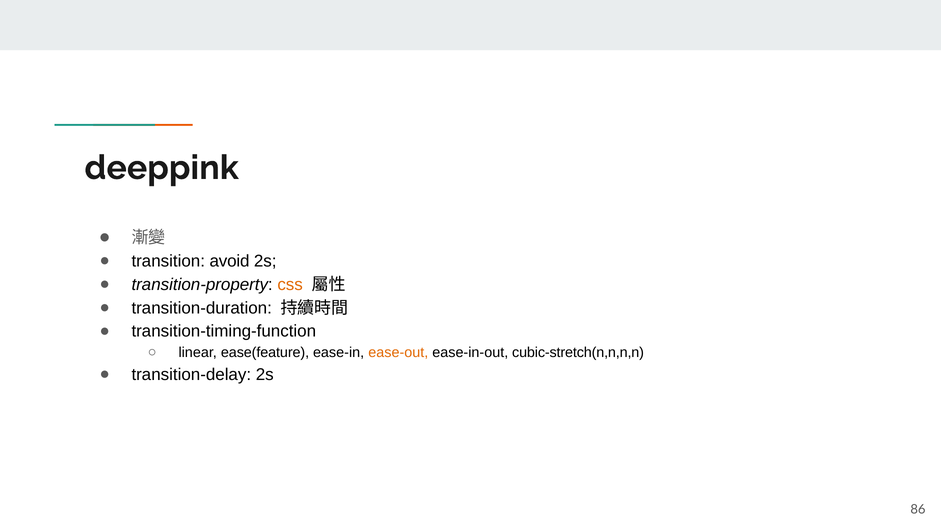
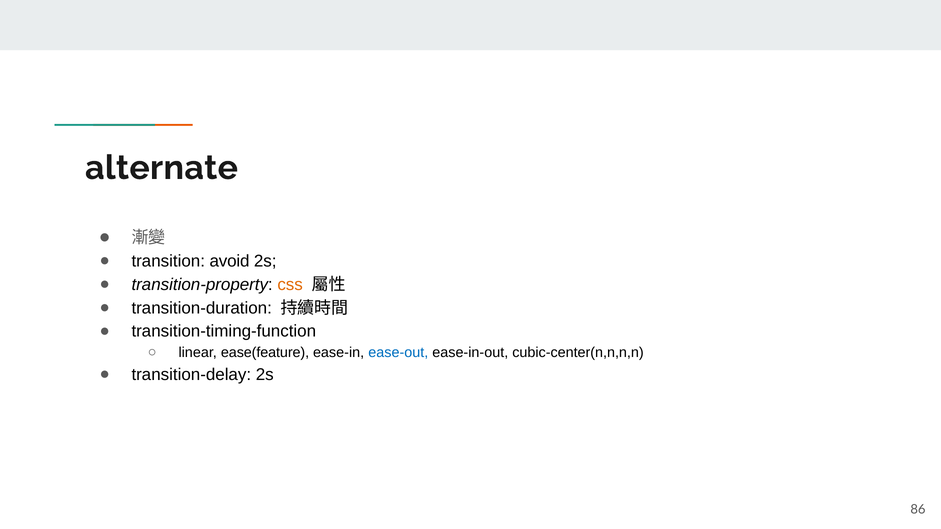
deeppink: deeppink -> alternate (161, 168)
ease-out colour: orange -> blue (398, 353)
cubic-stretch(n,n,n,n: cubic-stretch(n,n,n,n -> cubic-center(n,n,n,n (578, 353)
